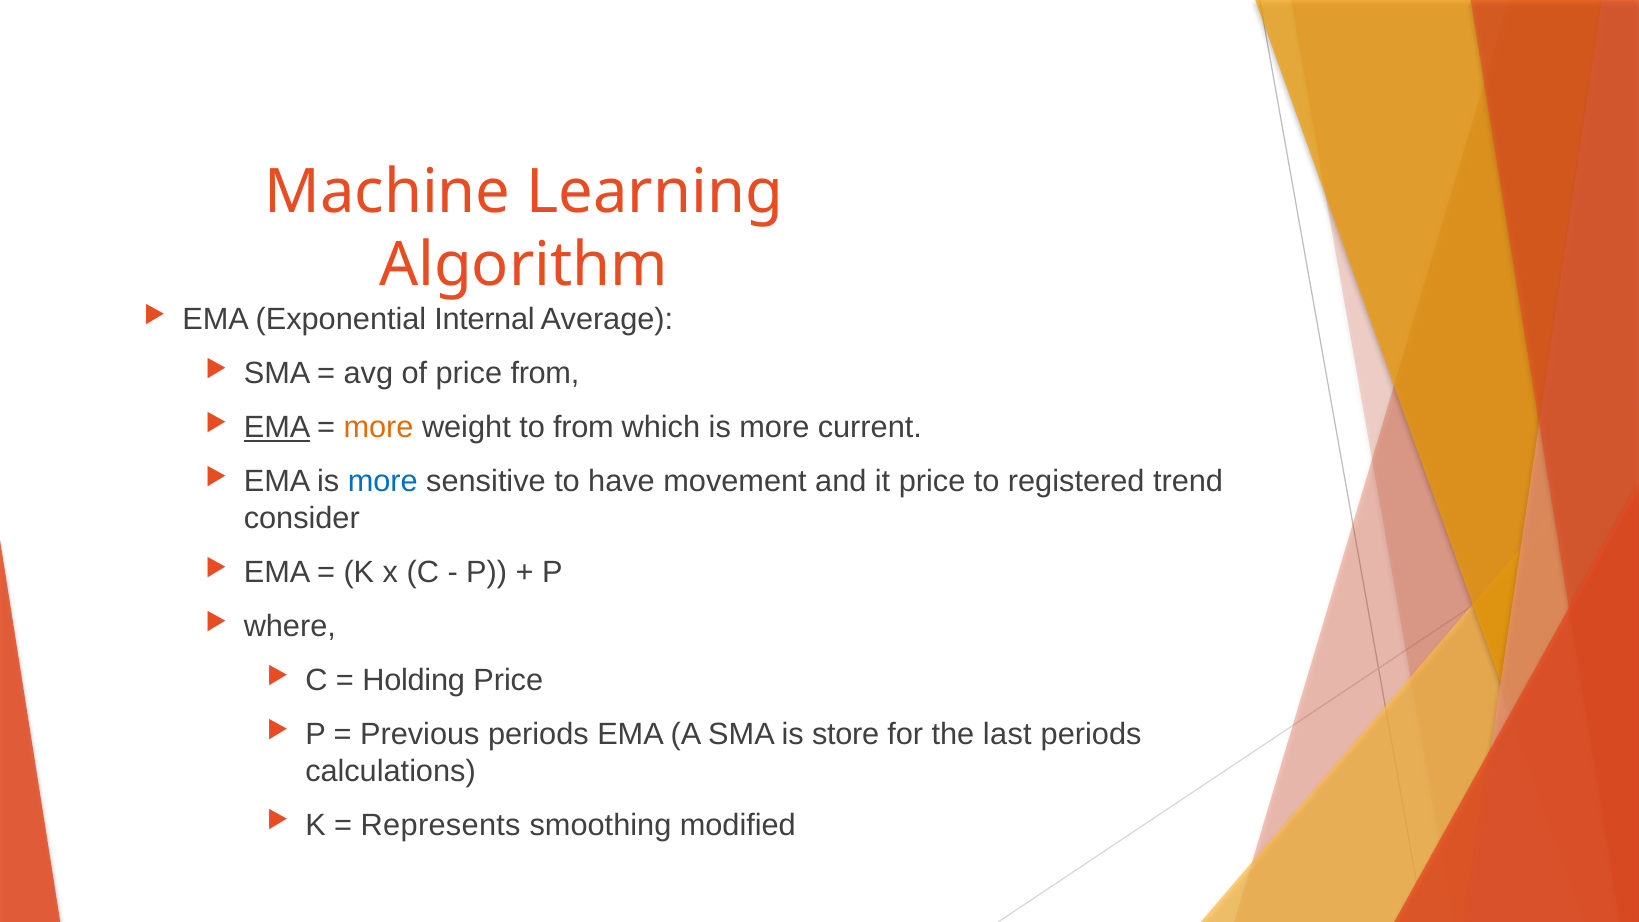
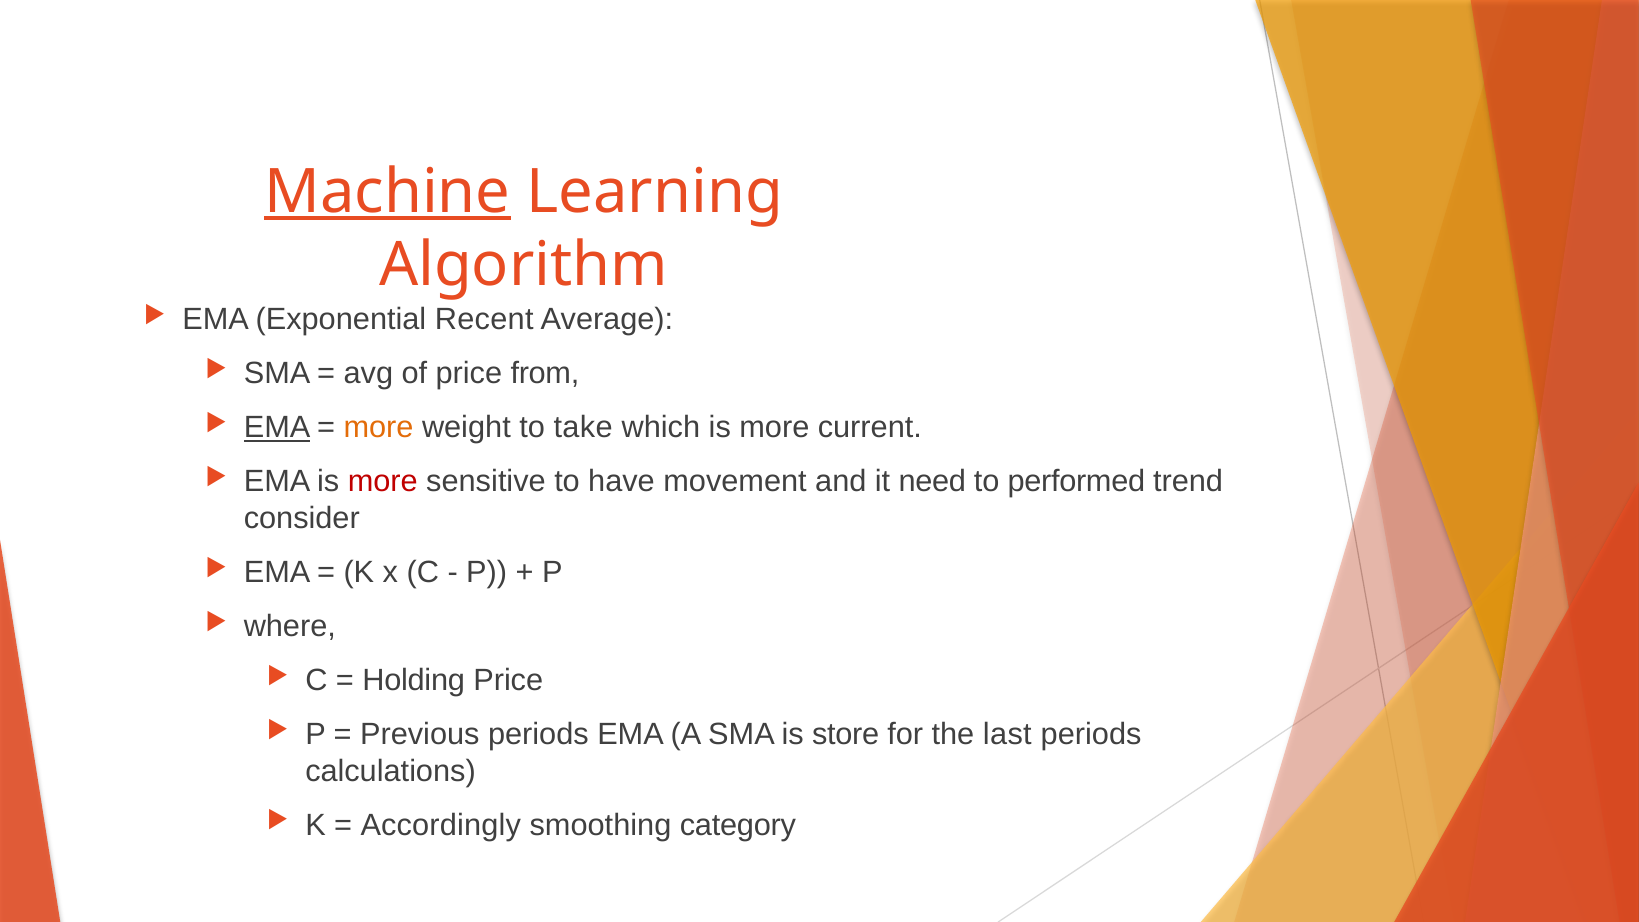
Machine underline: none -> present (387, 192)
Internal: Internal -> Recent (484, 320)
to from: from -> take (583, 428)
more colour: blue -> red (383, 482)
it price: price -> need (932, 482)
registered: registered -> performed (1076, 482)
Represents: Represents -> Accordingly (441, 825)
modified: modified -> category (738, 825)
